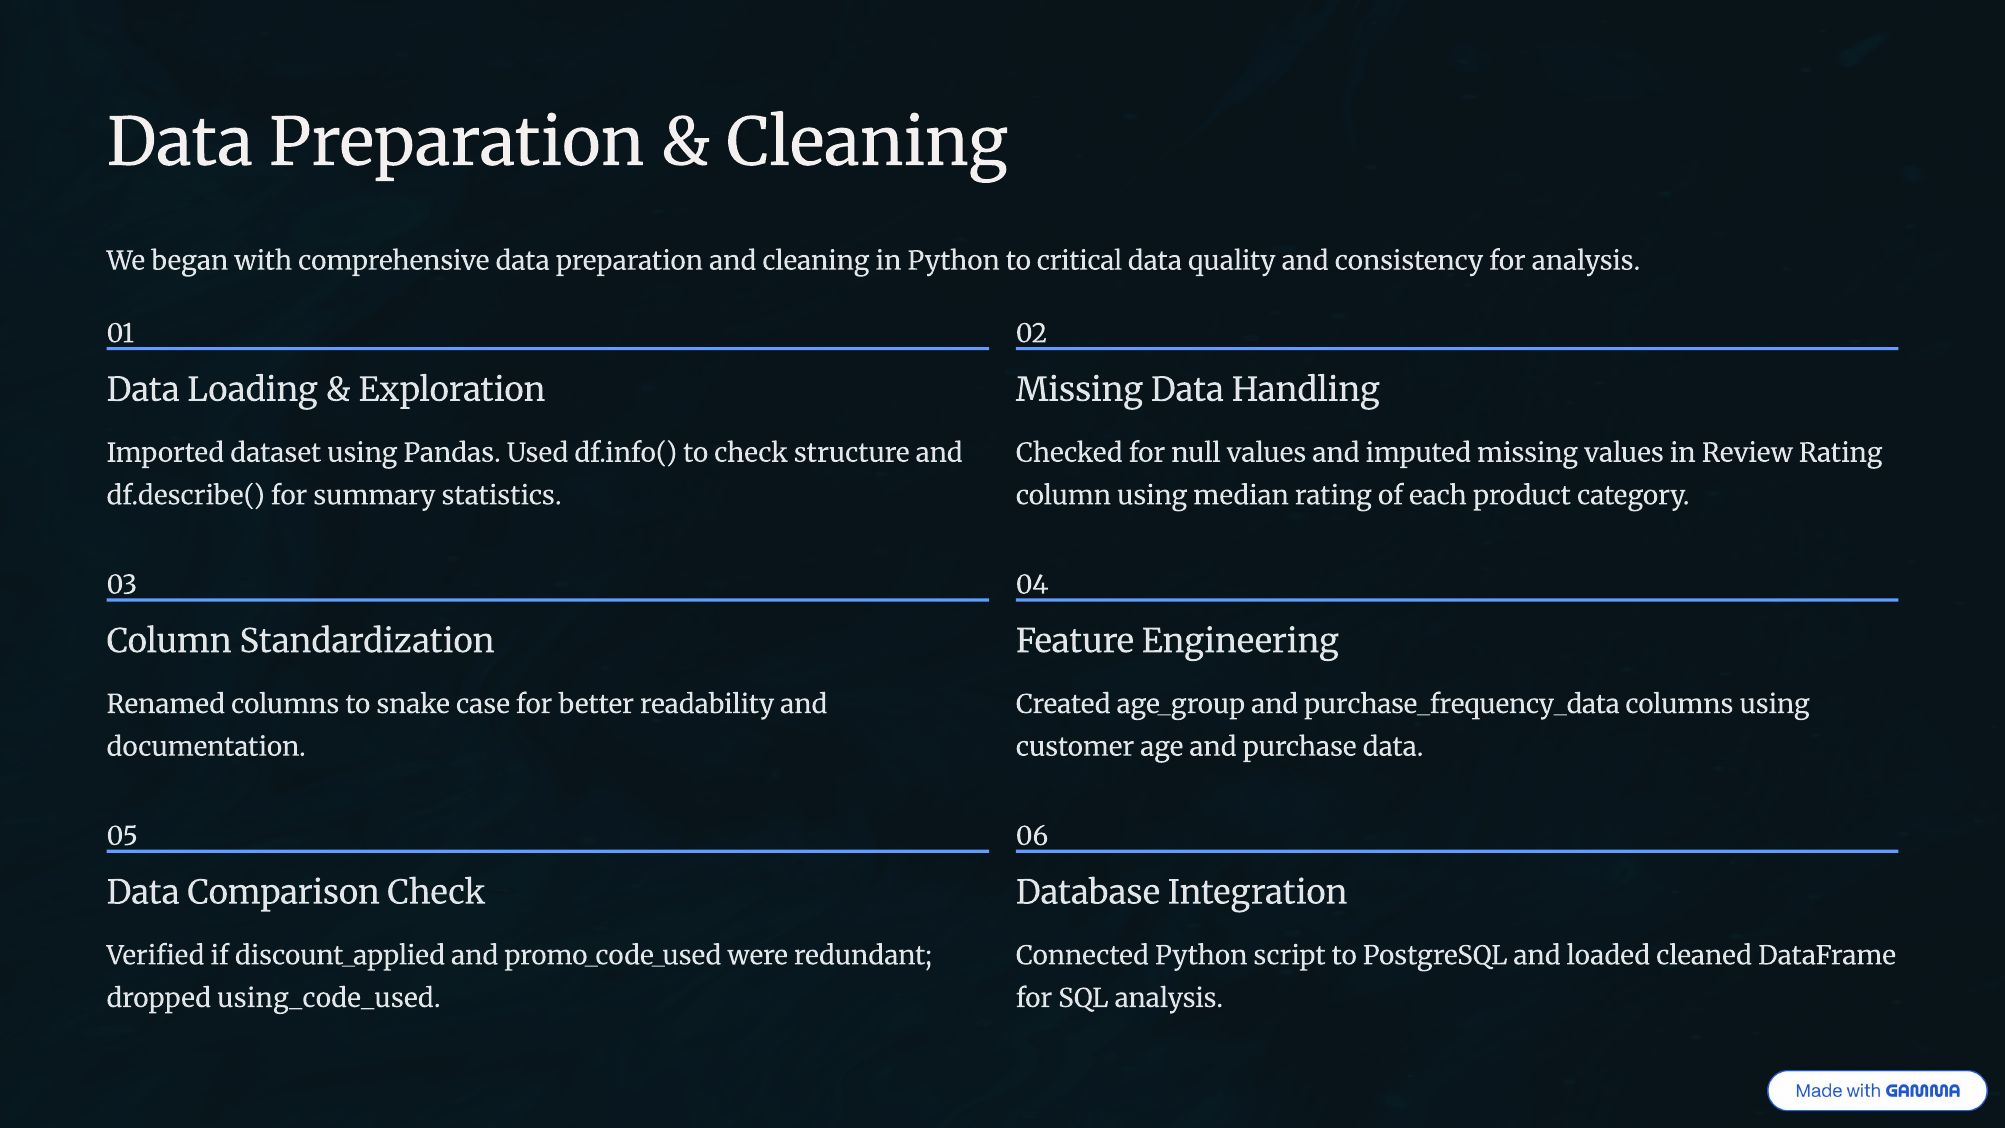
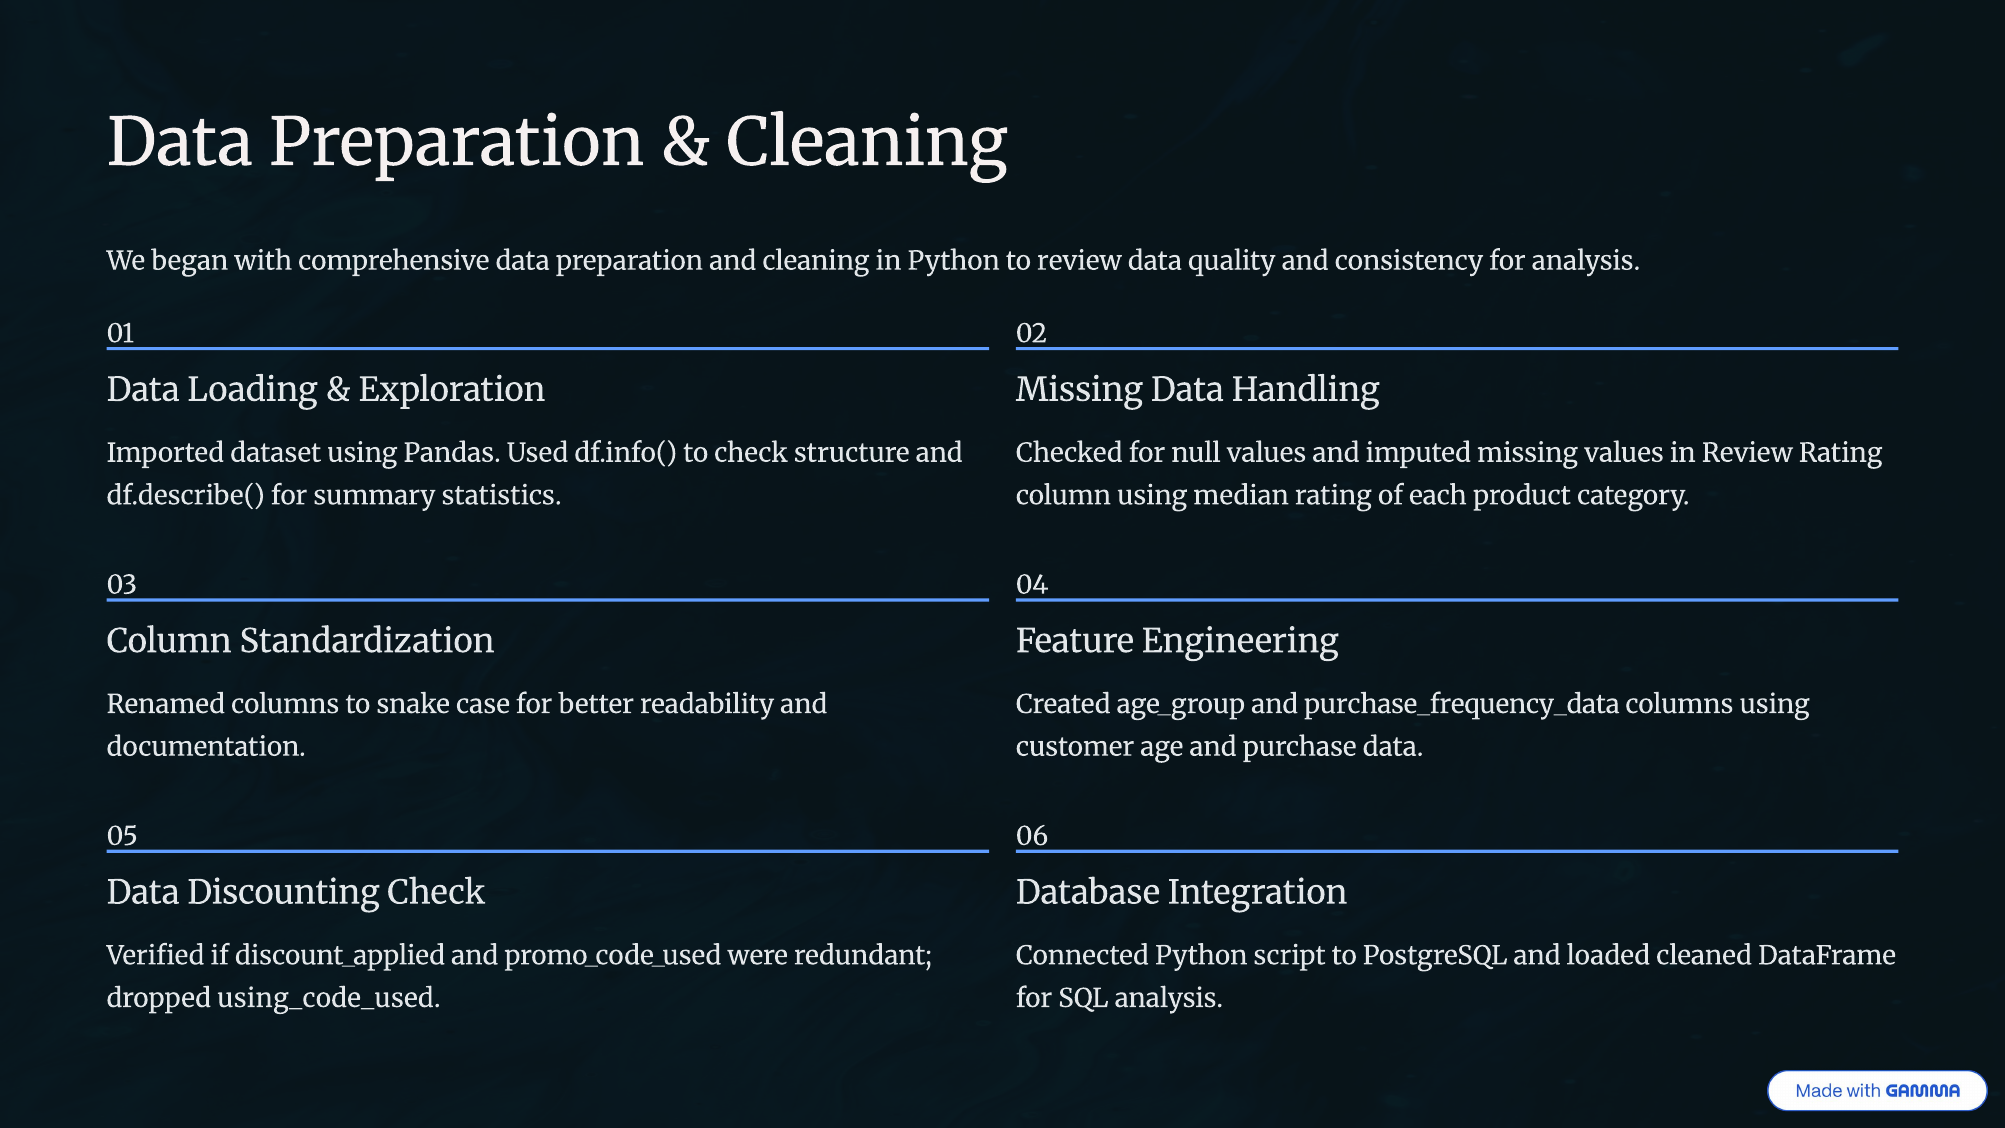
to critical: critical -> review (1079, 261)
Comparison: Comparison -> Discounting (284, 893)
